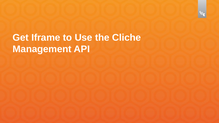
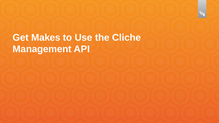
Iframe: Iframe -> Makes (46, 38)
